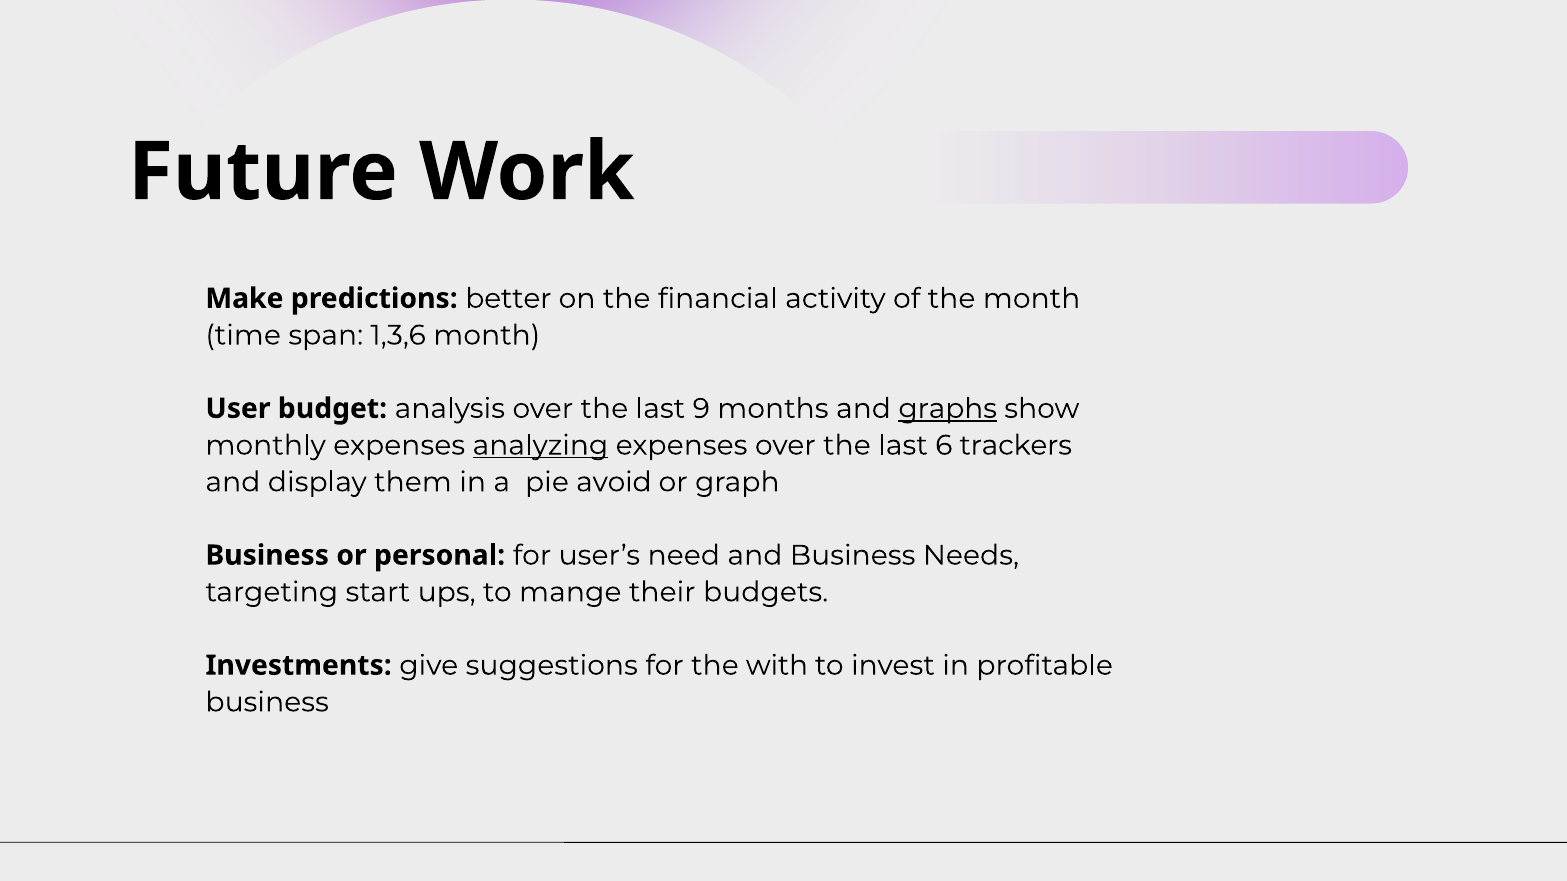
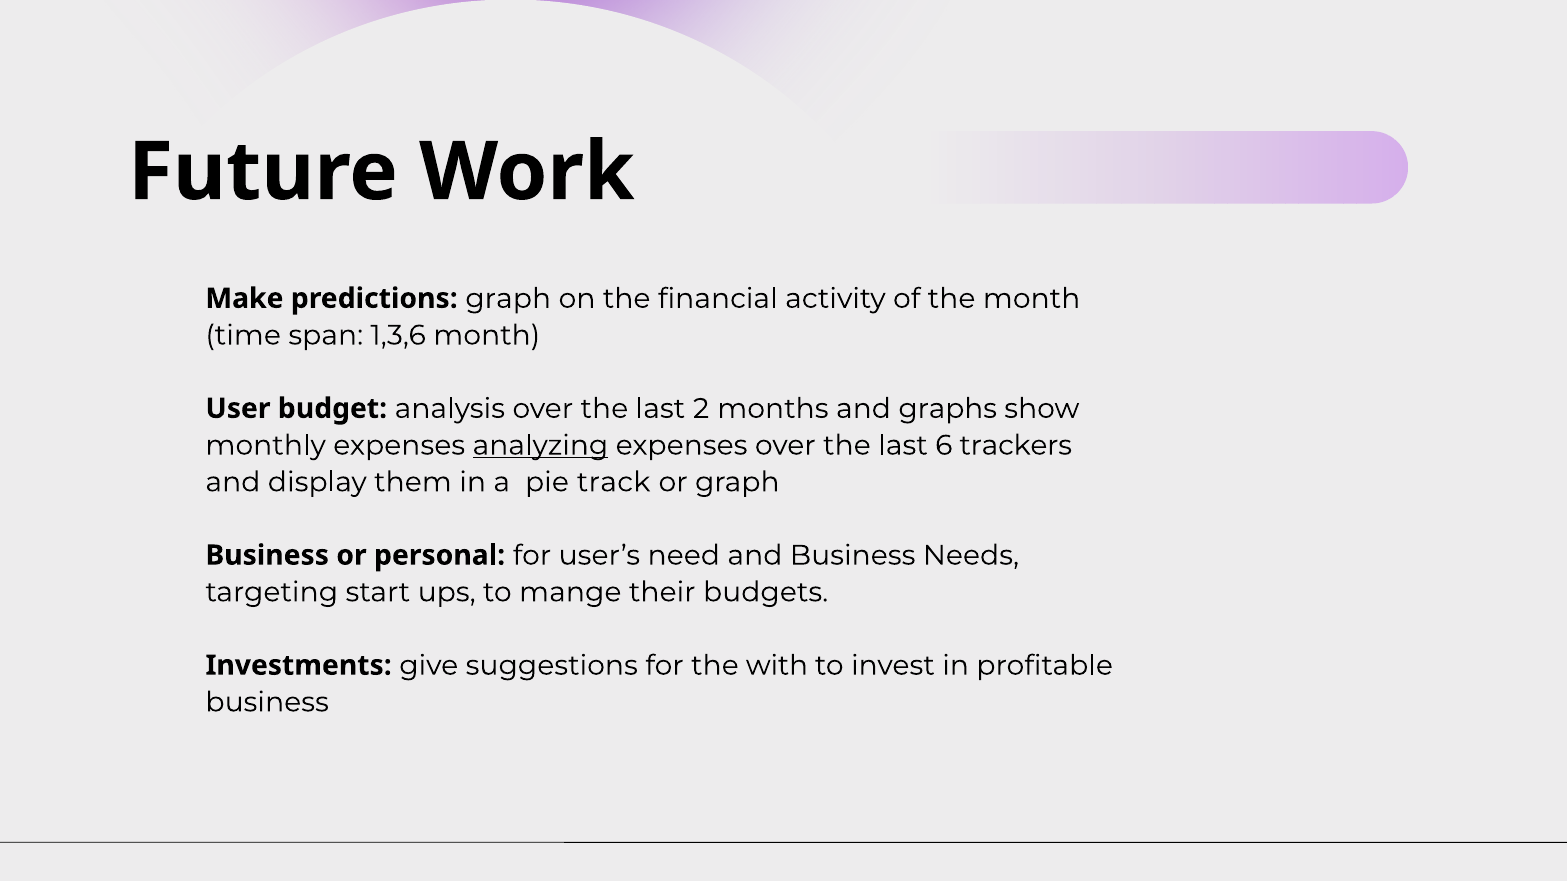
predictions better: better -> graph (508, 299)
9: 9 -> 2 (701, 409)
graphs underline: present -> none (948, 409)
avoid: avoid -> track (614, 482)
